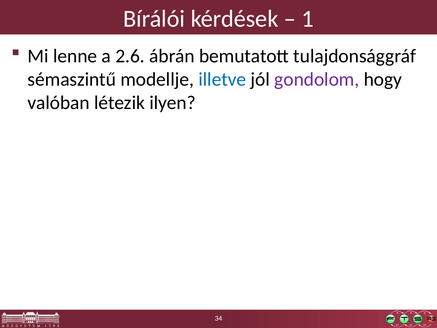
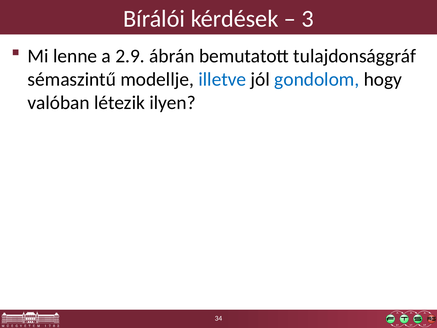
1: 1 -> 3 (308, 19)
2.6: 2.6 -> 2.9 (130, 56)
gondolom colour: purple -> blue (317, 79)
